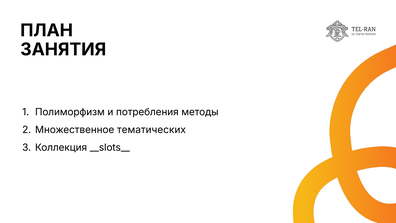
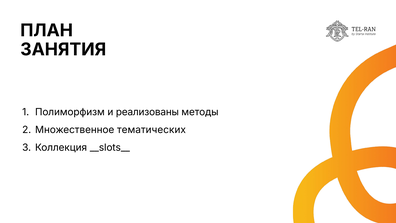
потребления: потребления -> реализованы (147, 112)
